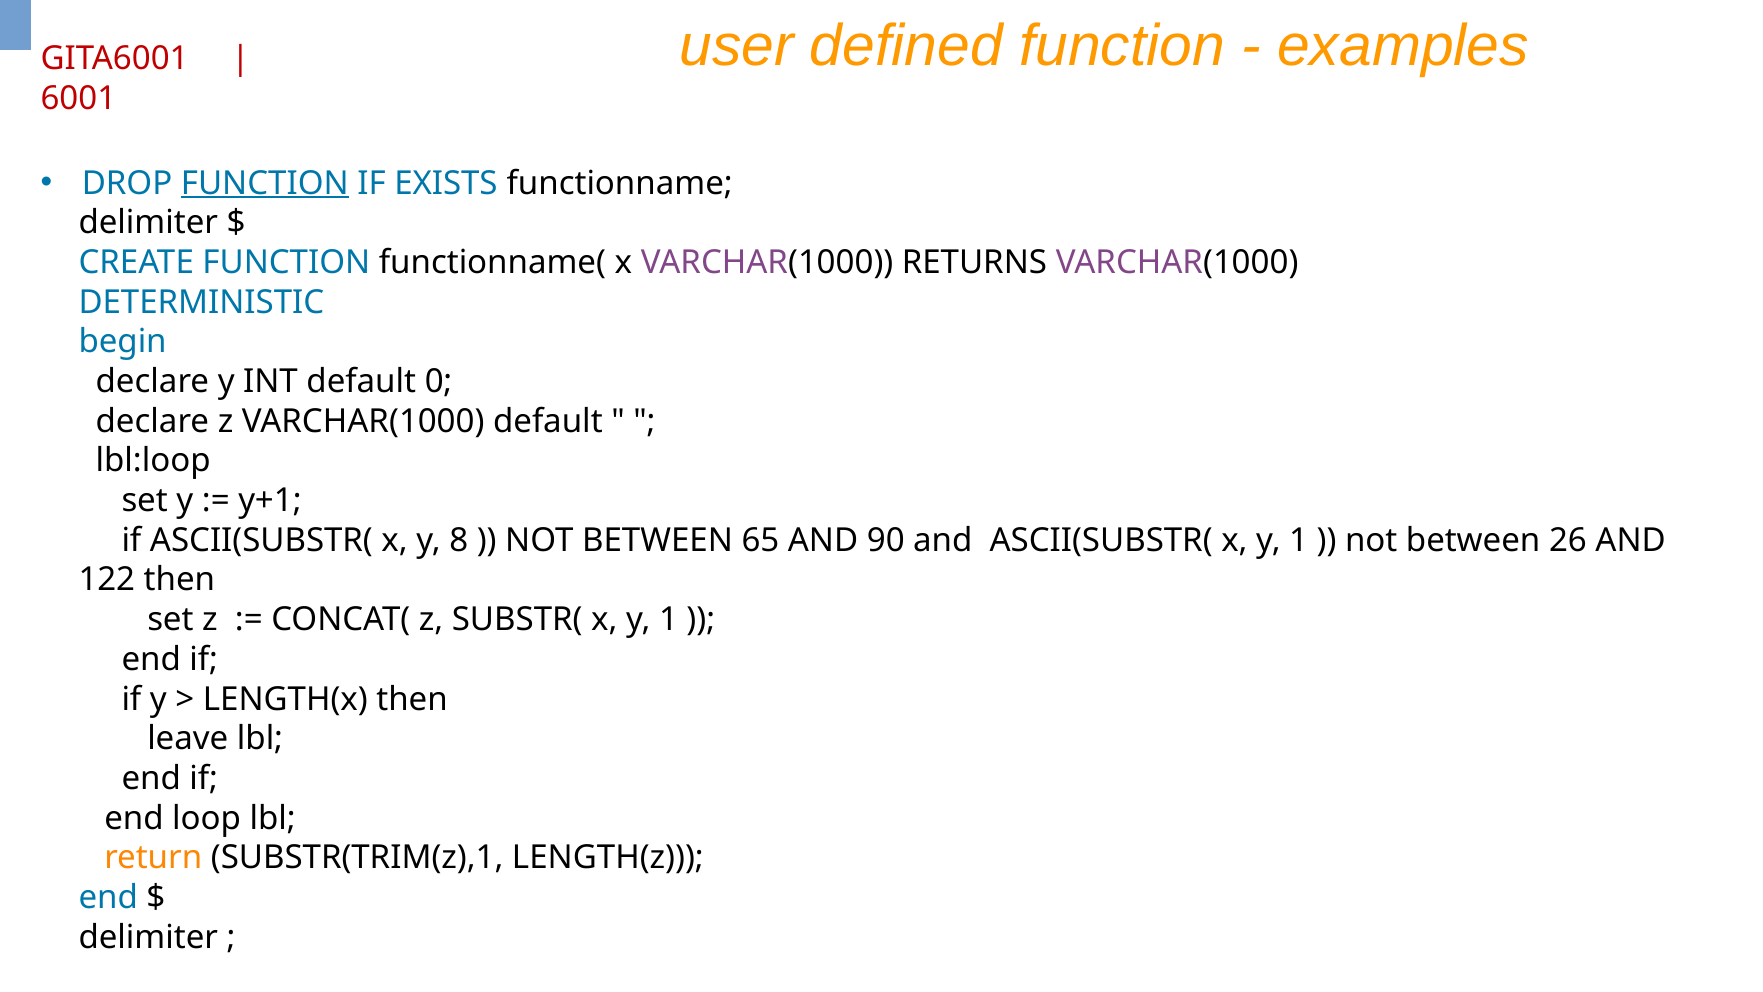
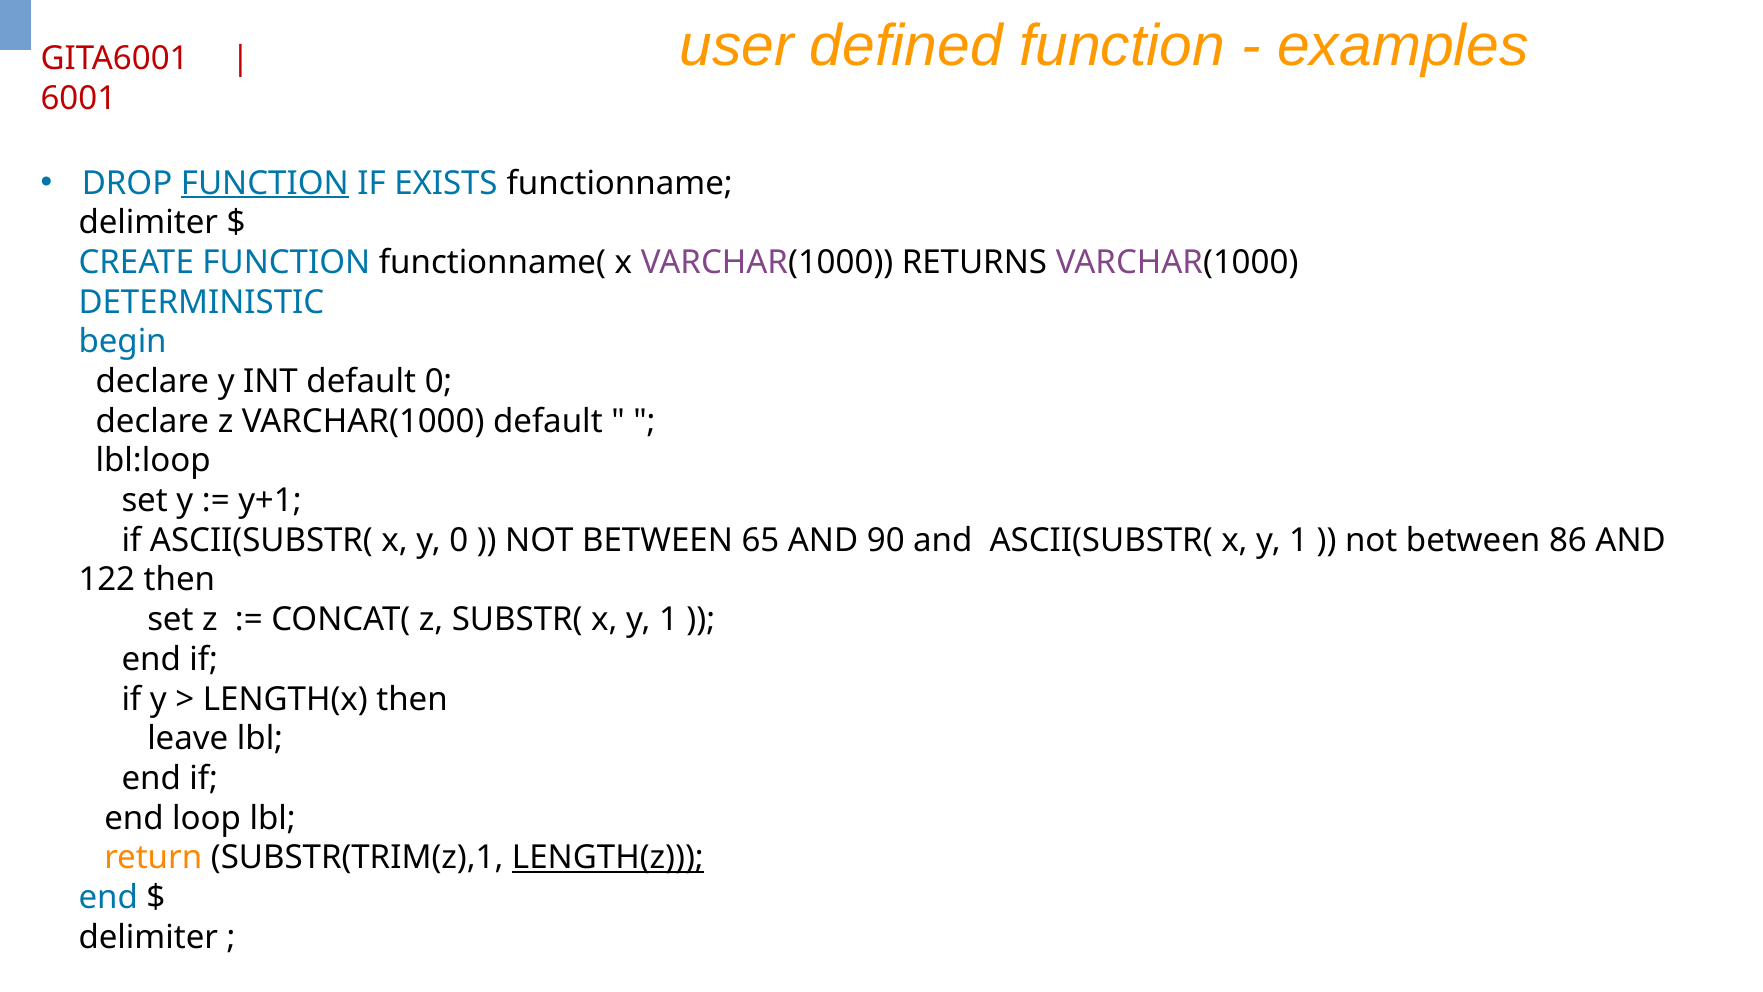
y 8: 8 -> 0 (459, 540)
26: 26 -> 86 (1568, 540)
LENGTH(z underline: none -> present (608, 858)
